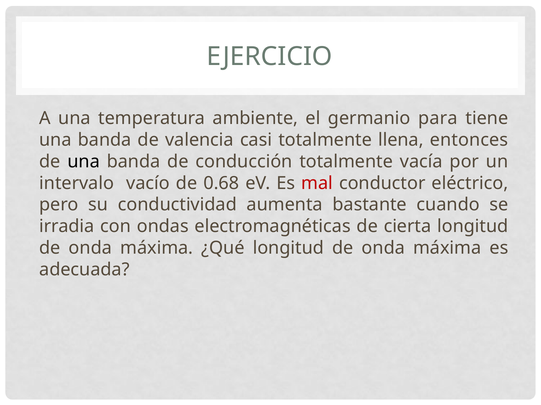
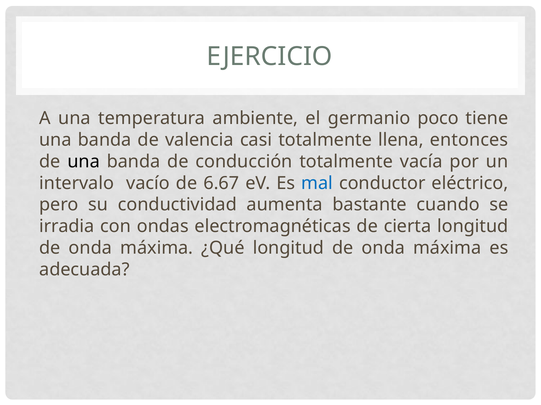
para: para -> poco (438, 118)
0.68: 0.68 -> 6.67 (221, 183)
mal colour: red -> blue (317, 183)
